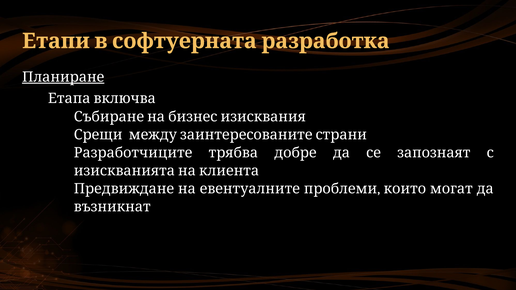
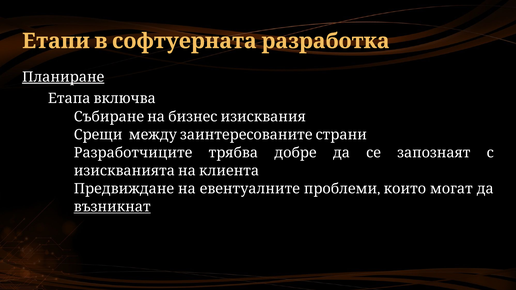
възникнат underline: none -> present (112, 207)
